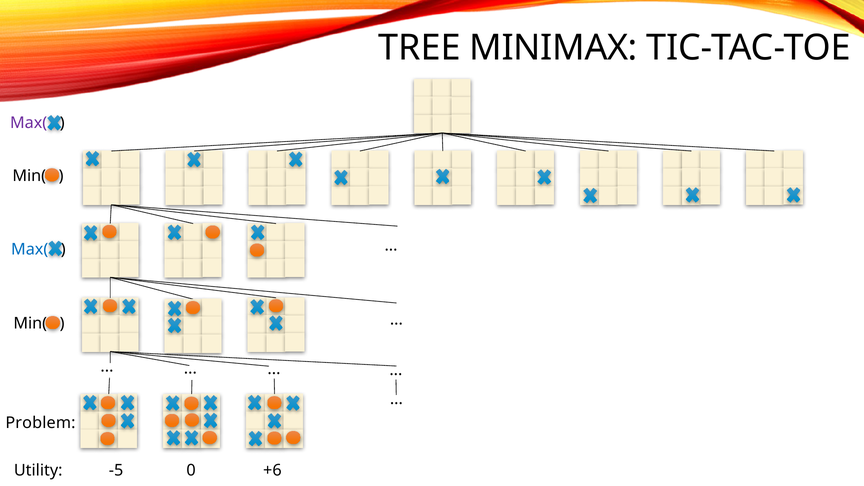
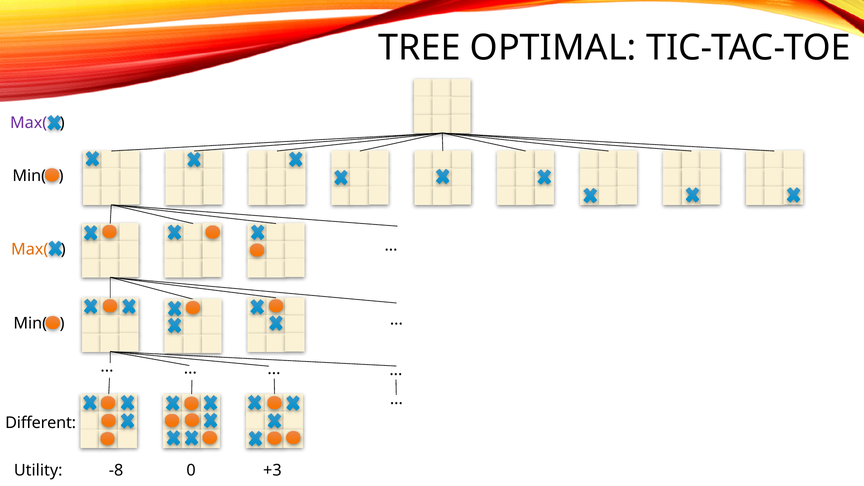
MINIMAX: MINIMAX -> OPTIMAL (553, 48)
Max( colour: blue -> orange (30, 249)
Problem: Problem -> Different (41, 423)
-5: -5 -> -8 (116, 470)
+6: +6 -> +3 (272, 470)
